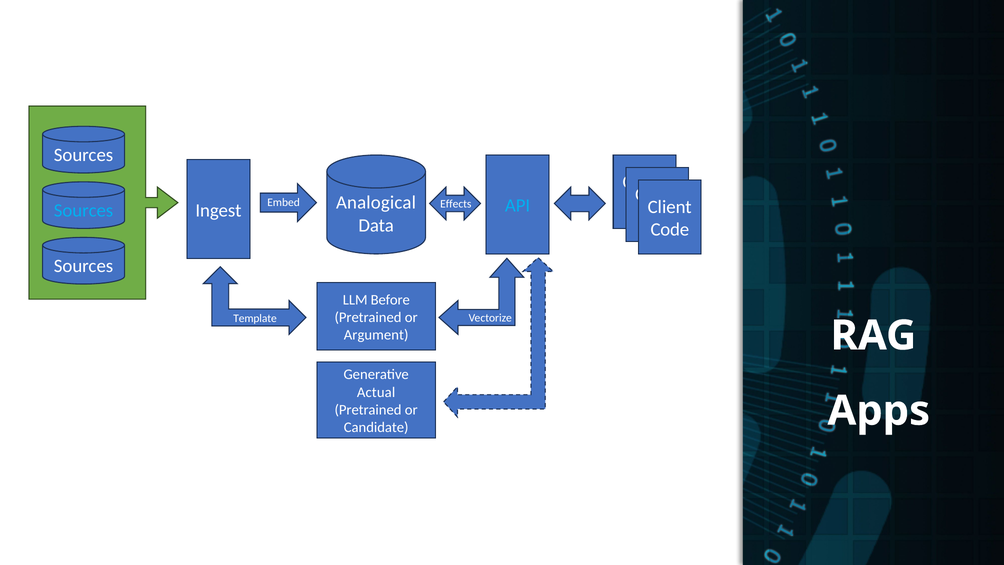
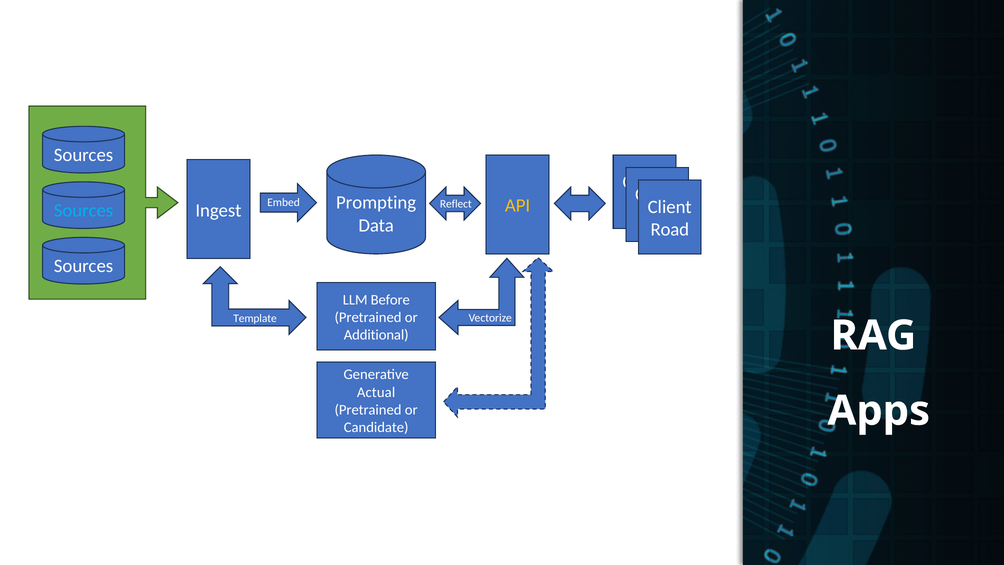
Analogical: Analogical -> Prompting (376, 203)
Effects: Effects -> Reflect (456, 204)
API colour: light blue -> yellow (518, 206)
Code: Code -> Road (670, 229)
Argument: Argument -> Additional (376, 335)
